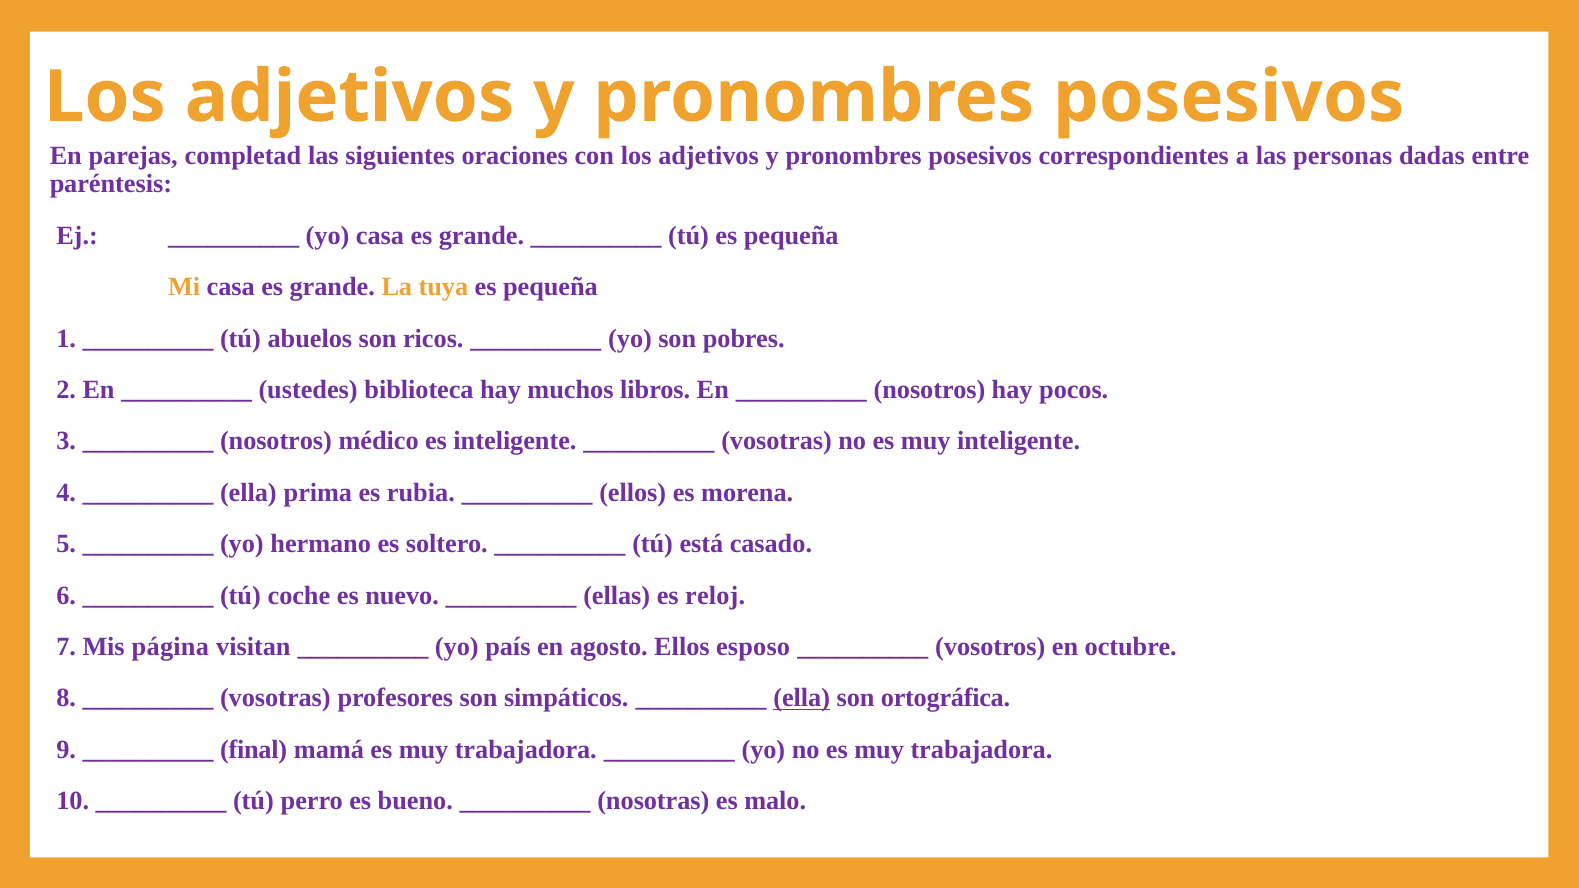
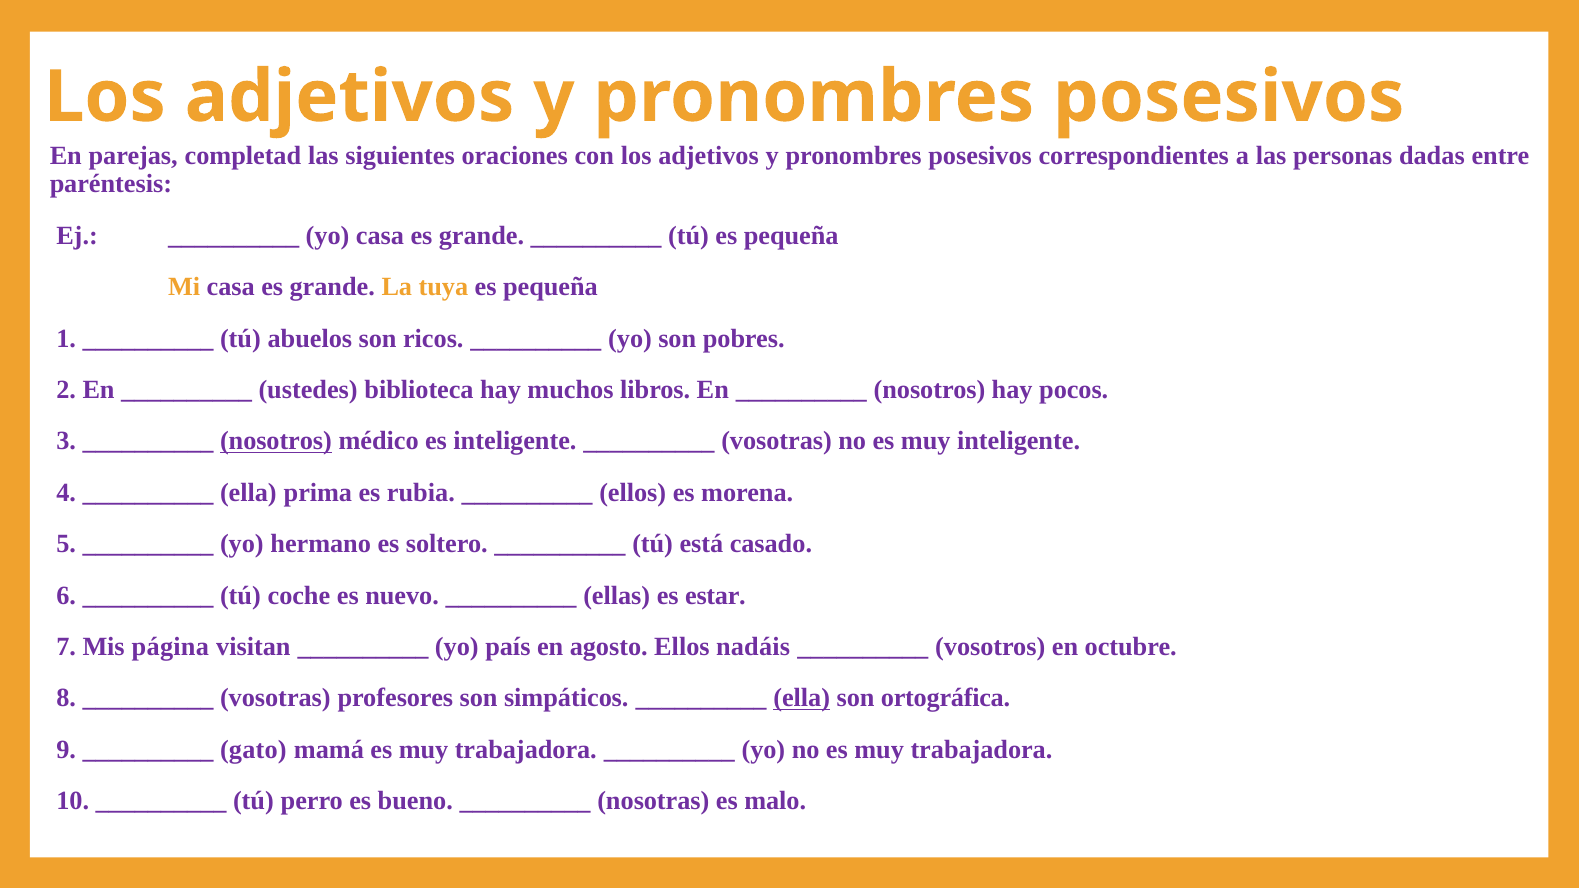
nosotros underline: none -> present (276, 441)
reloj: reloj -> estar (715, 596)
esposo: esposo -> nadáis (753, 647)
final: final -> gato (253, 750)
